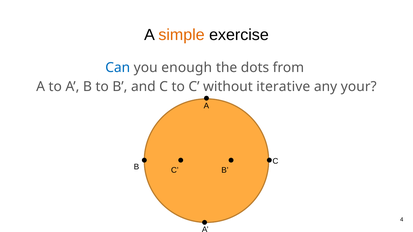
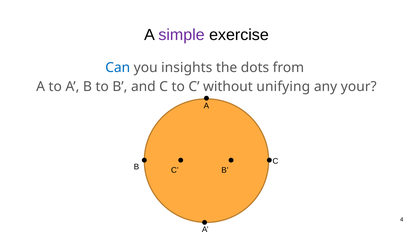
simple colour: orange -> purple (182, 35)
enough: enough -> insights (187, 68)
iterative: iterative -> unifying (283, 87)
